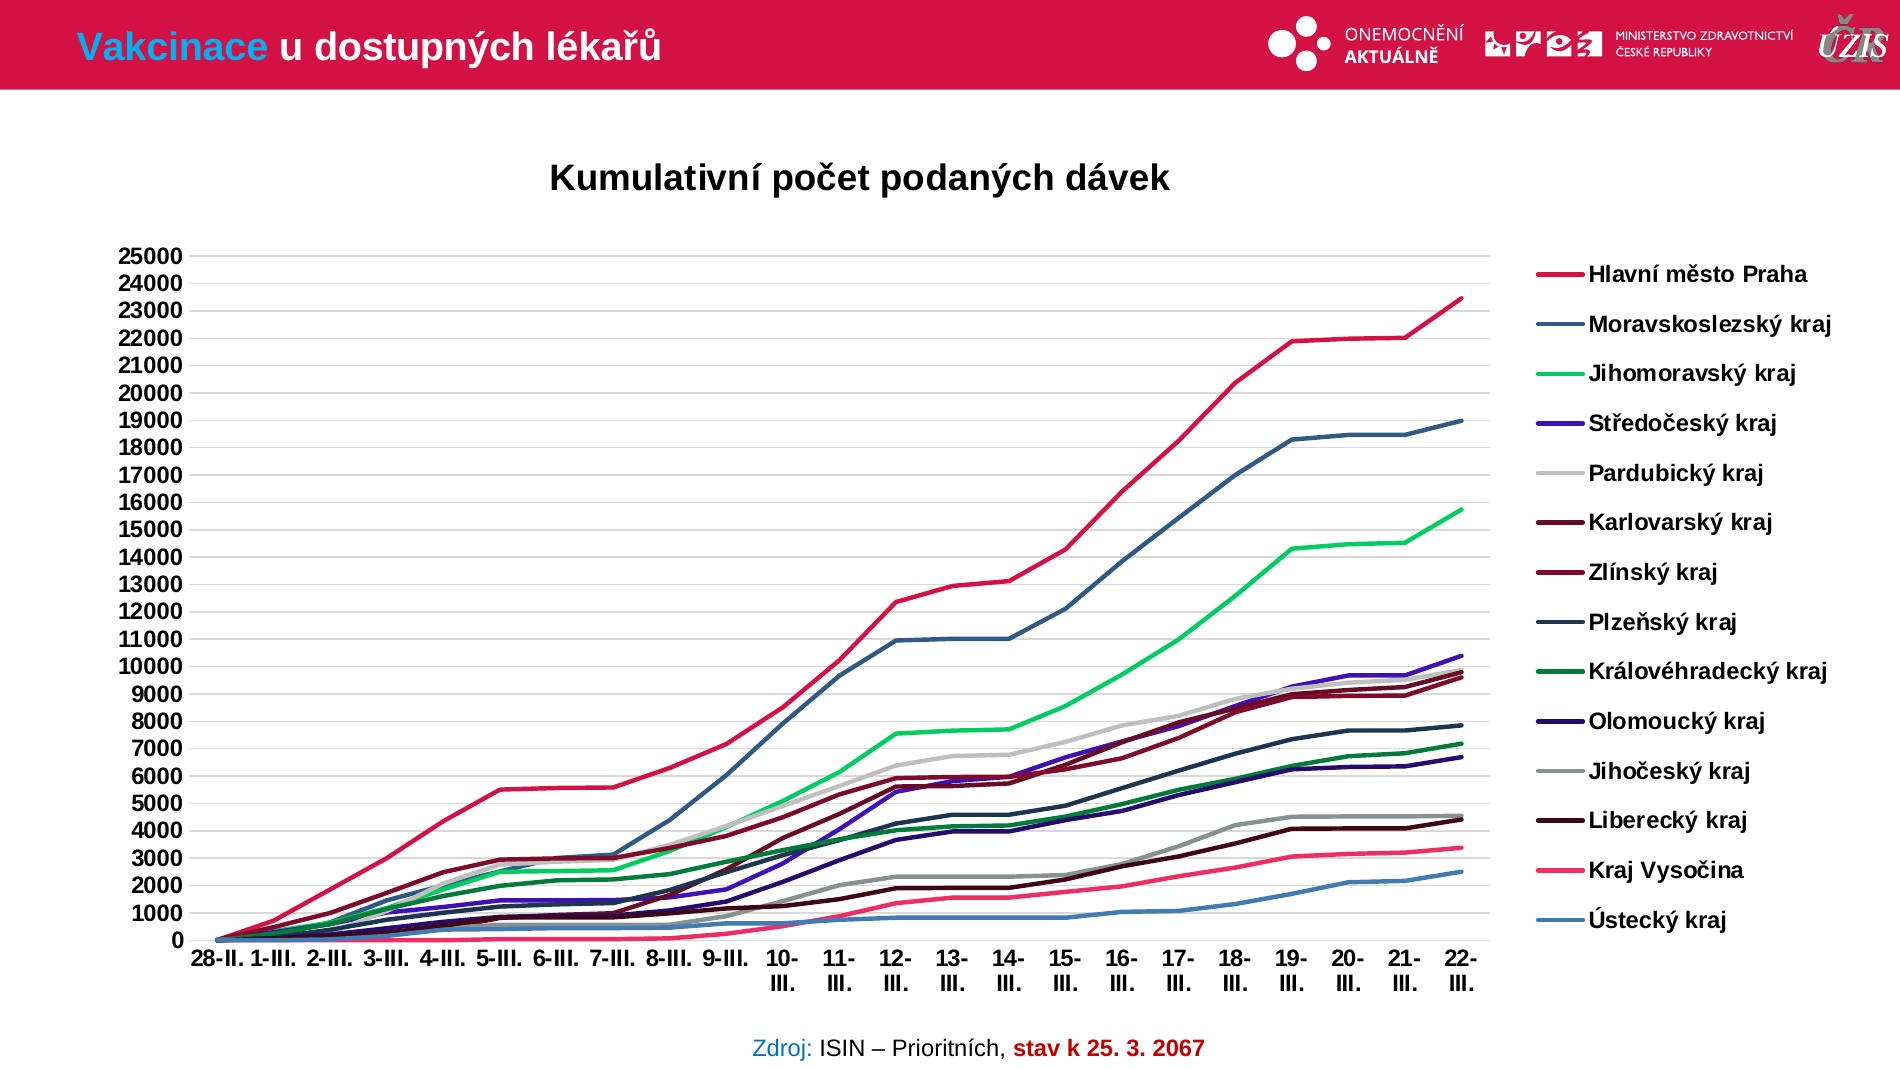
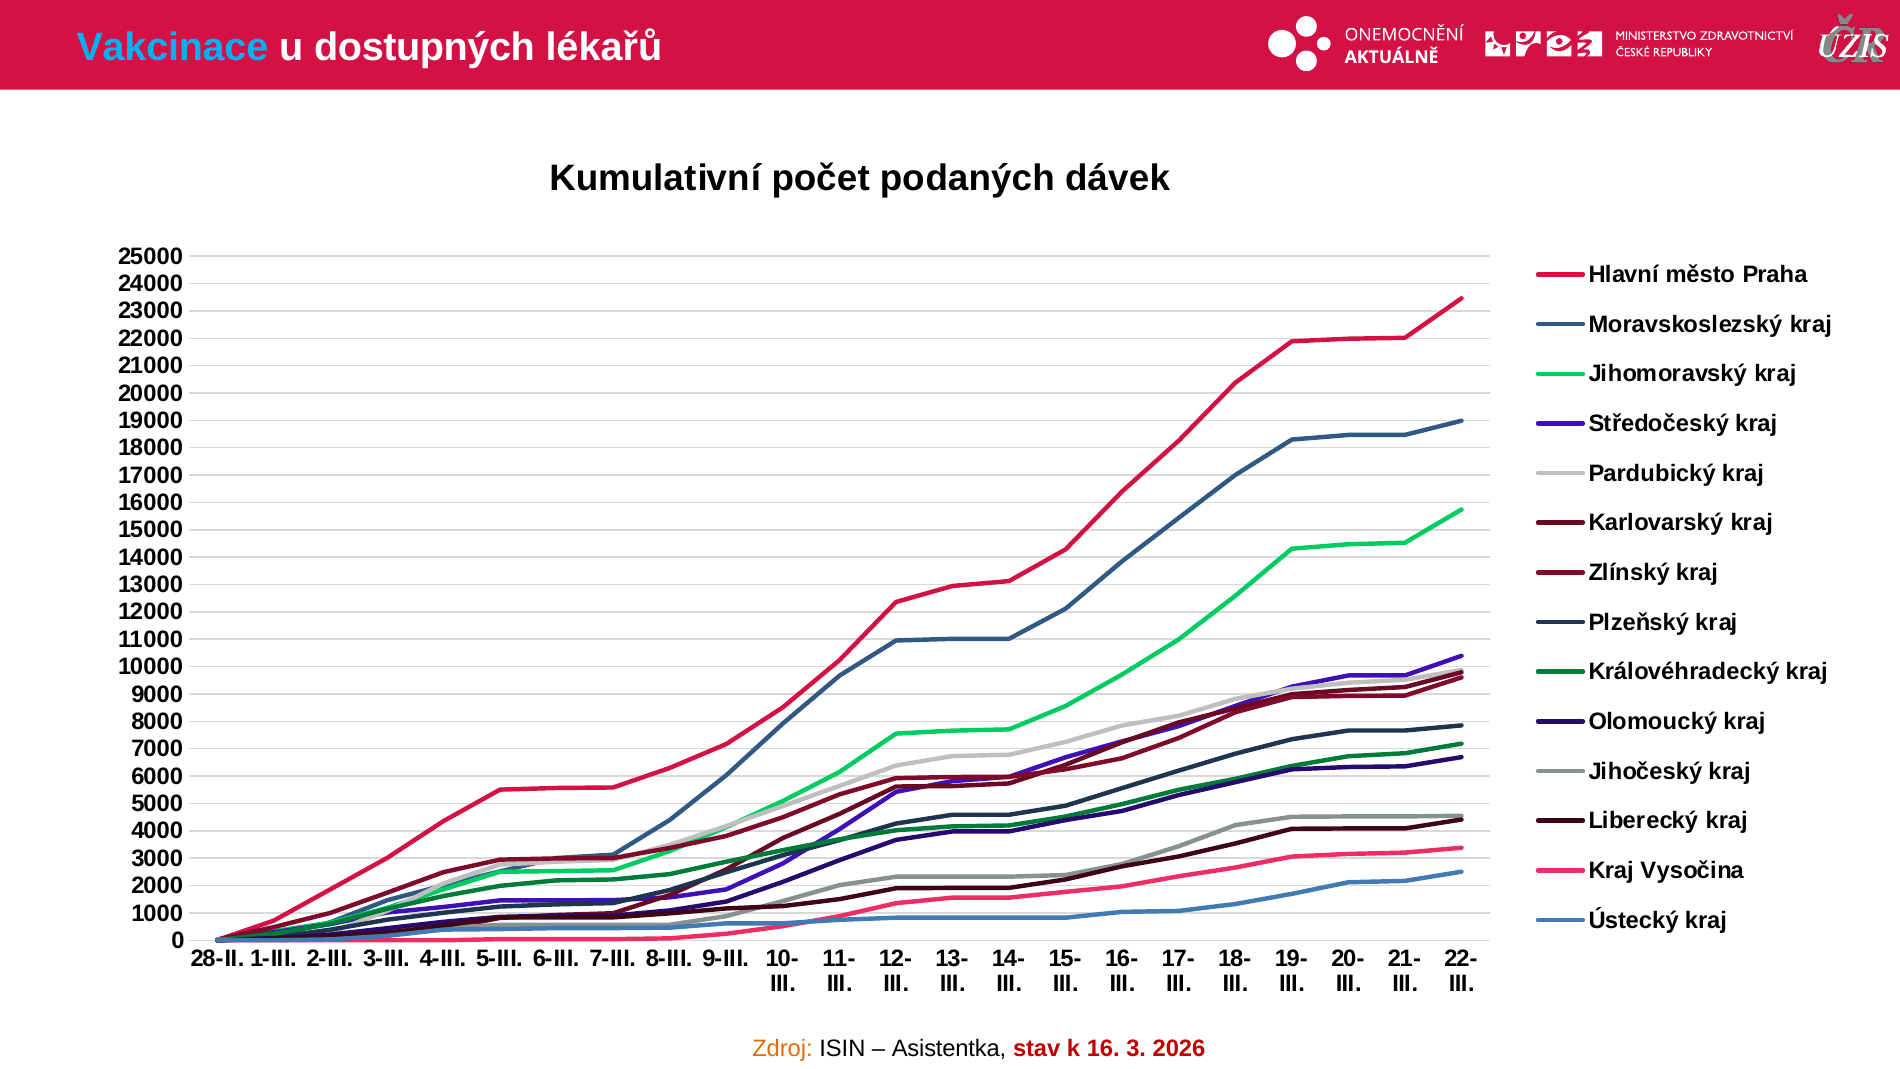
Zdroj colour: blue -> orange (782, 1049)
Prioritních: Prioritních -> Asistentka (949, 1049)
25: 25 -> 16 (1103, 1049)
2067: 2067 -> 2026 (1179, 1049)
